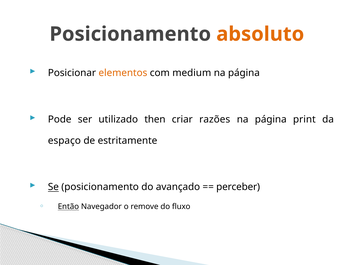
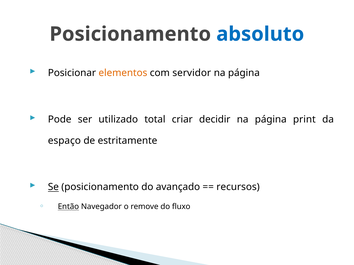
absoluto colour: orange -> blue (260, 34)
medium: medium -> servidor (192, 73)
then: then -> total (155, 120)
razões: razões -> decidir (215, 120)
perceber: perceber -> recursos (238, 187)
